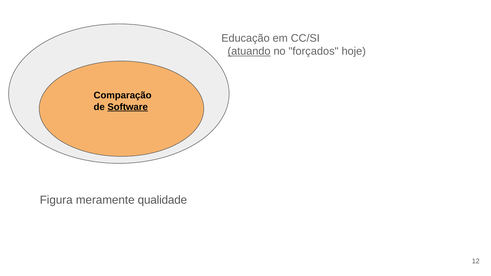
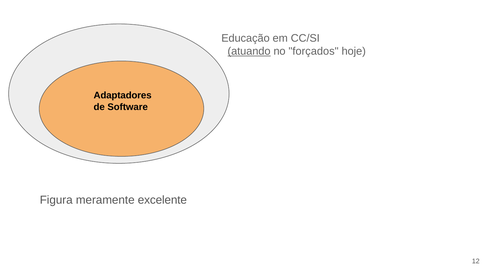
Comparação: Comparação -> Adaptadores (123, 95)
Software underline: present -> none (128, 107)
qualidade: qualidade -> excelente (162, 200)
